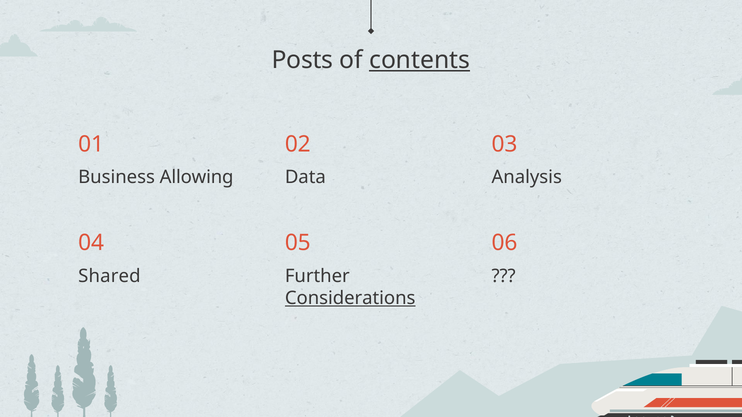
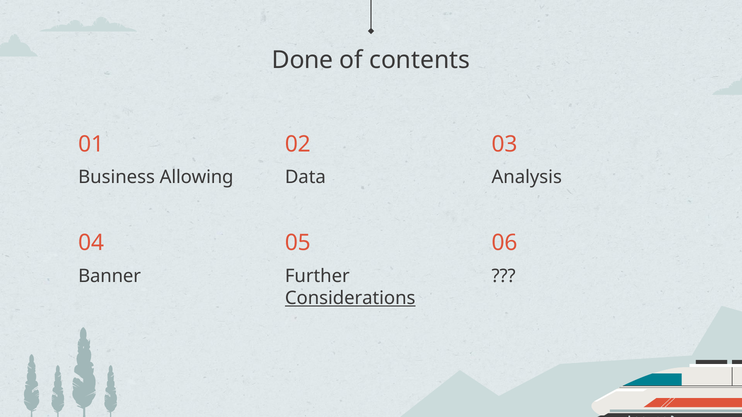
Posts: Posts -> Done (302, 60)
contents underline: present -> none (420, 60)
Shared: Shared -> Banner (110, 276)
